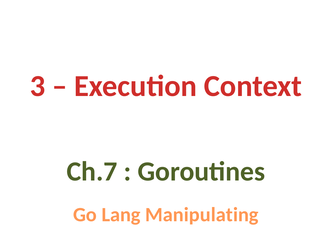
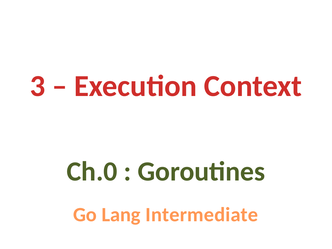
Ch.7: Ch.7 -> Ch.0 (92, 171)
Manipulating: Manipulating -> Intermediate (202, 215)
